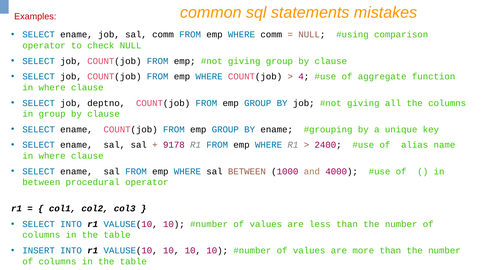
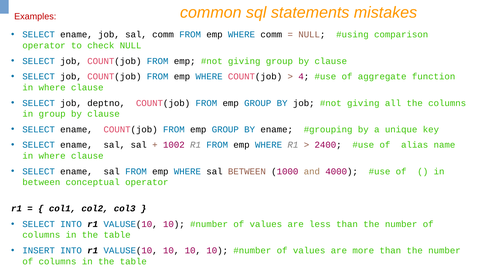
9178: 9178 -> 1002 (174, 145)
procedural: procedural -> conceptual (93, 183)
